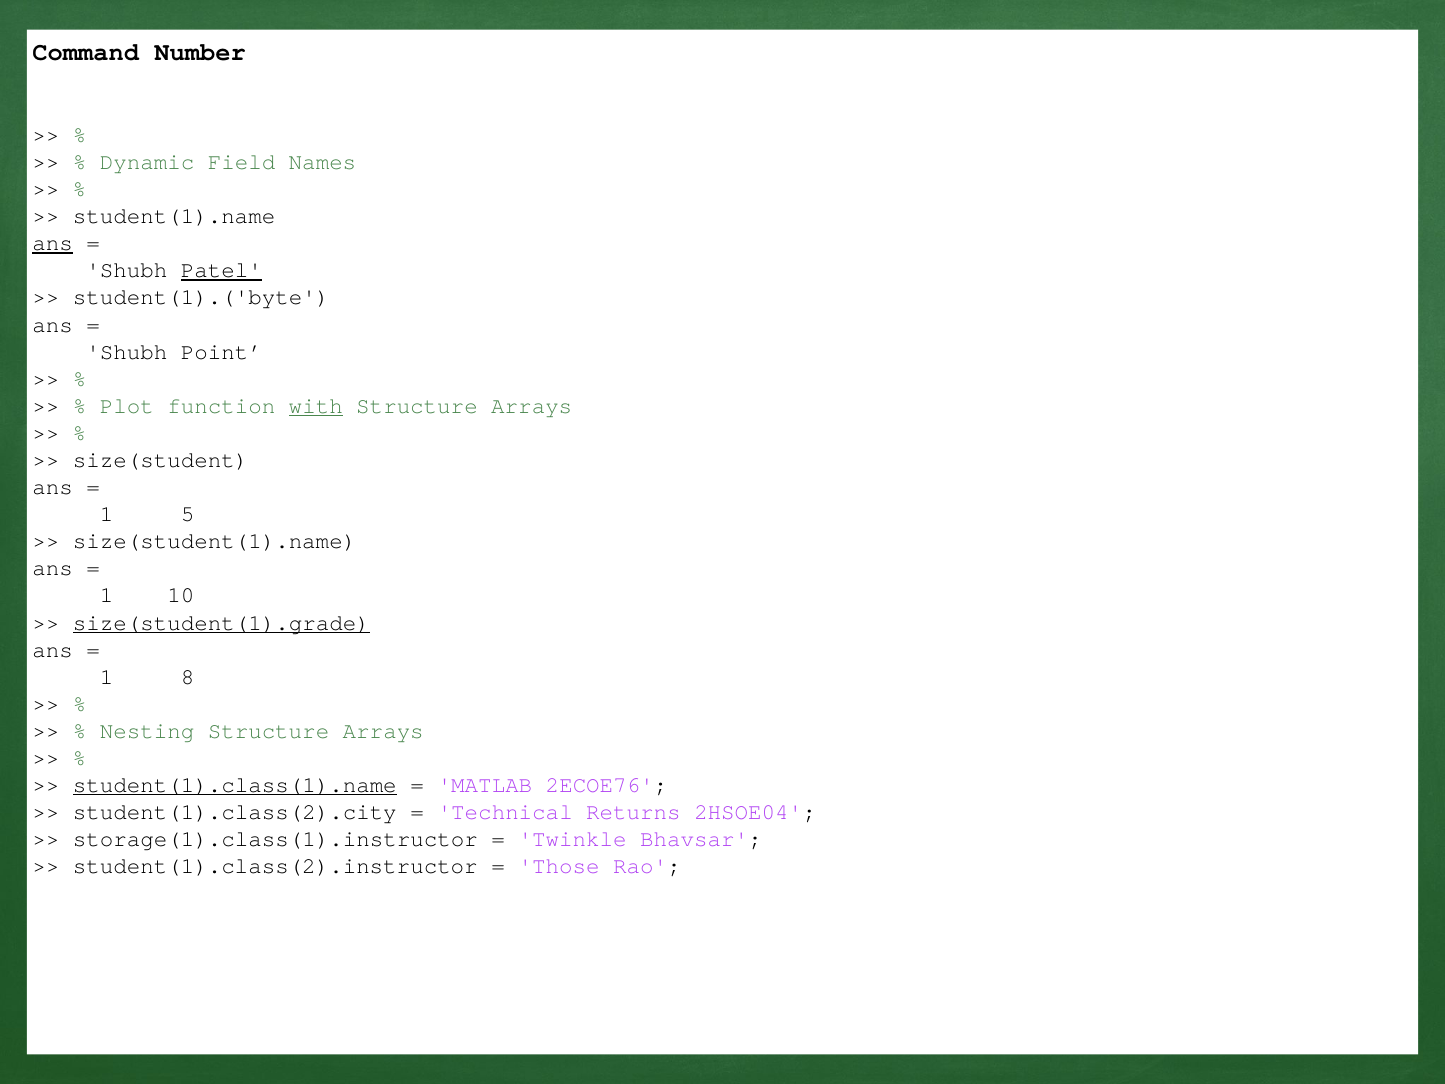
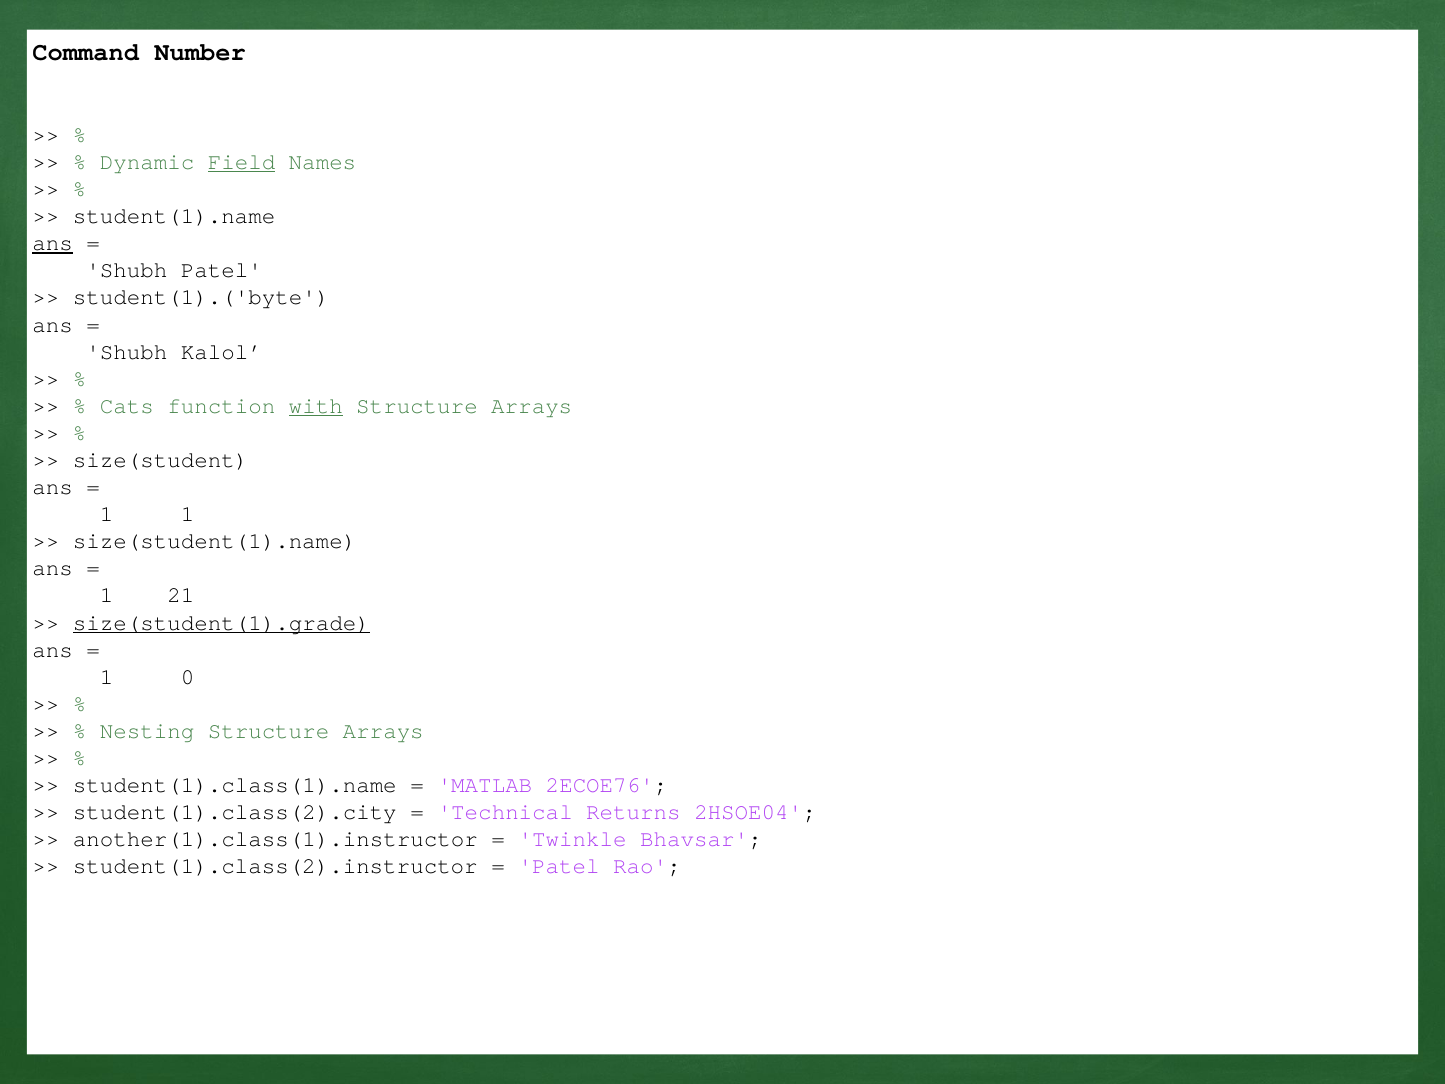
Field underline: none -> present (242, 162)
Patel underline: present -> none (221, 270)
Point: Point -> Kalol (221, 352)
Plot: Plot -> Cats (127, 406)
1 5: 5 -> 1 (188, 514)
10: 10 -> 21 (181, 595)
8: 8 -> 0 (188, 677)
student(1).class(1).name underline: present -> none (235, 785)
storage(1).class(1).instructor: storage(1).class(1).instructor -> another(1).class(1).instructor (275, 839)
Those: Those -> Patel (559, 866)
